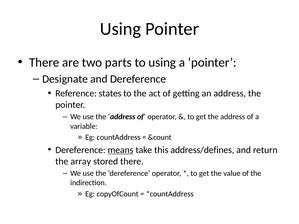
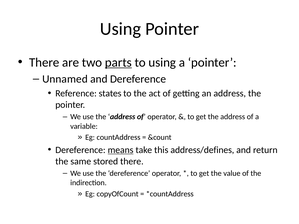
parts underline: none -> present (118, 62)
Designate: Designate -> Unnamed (65, 79)
array: array -> same (81, 162)
